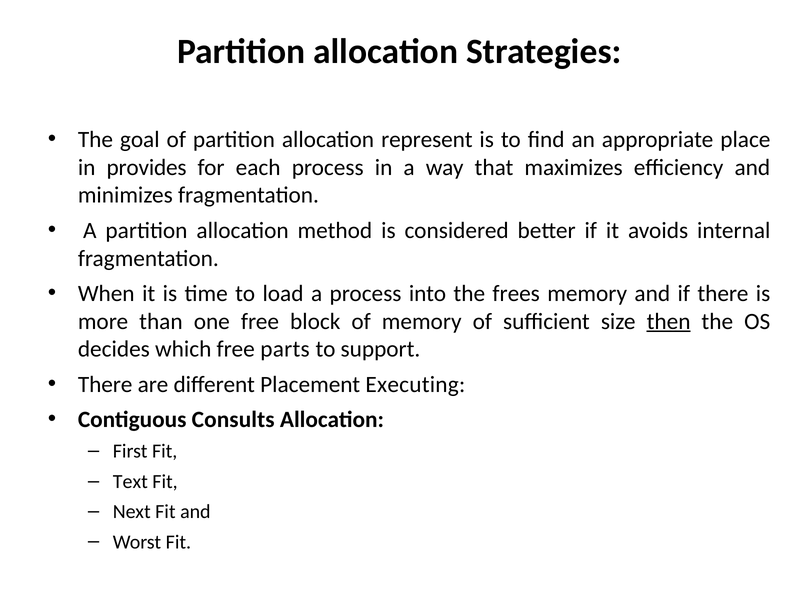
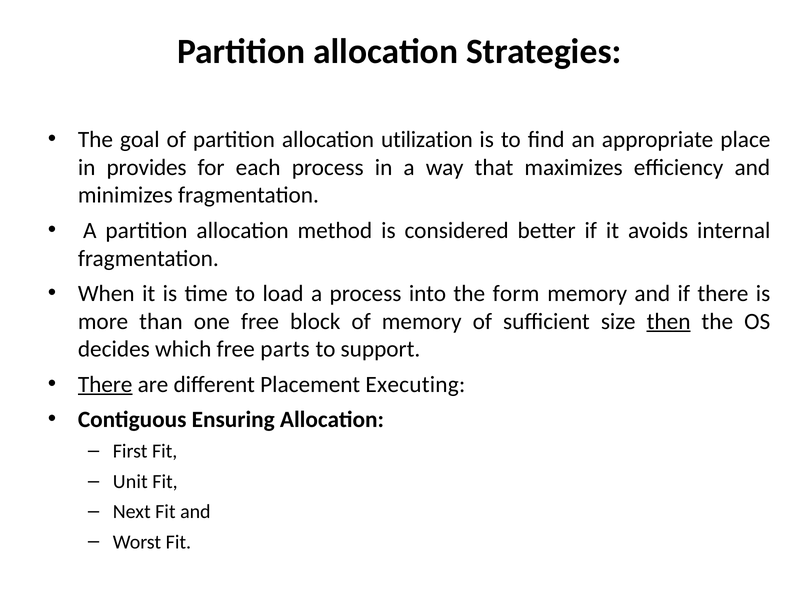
represent: represent -> utilization (427, 139)
frees: frees -> form (516, 294)
There underline: none -> present (105, 385)
Consults: Consults -> Ensuring (233, 420)
Text: Text -> Unit (130, 482)
